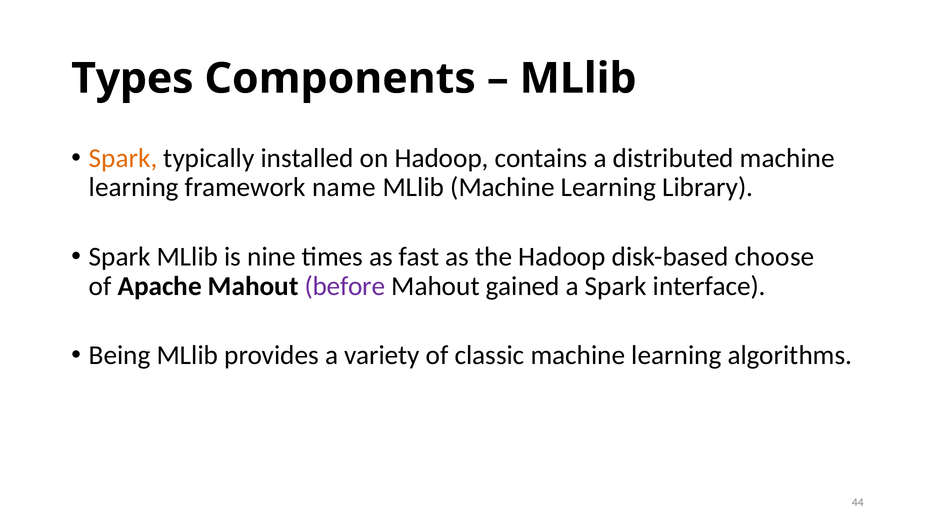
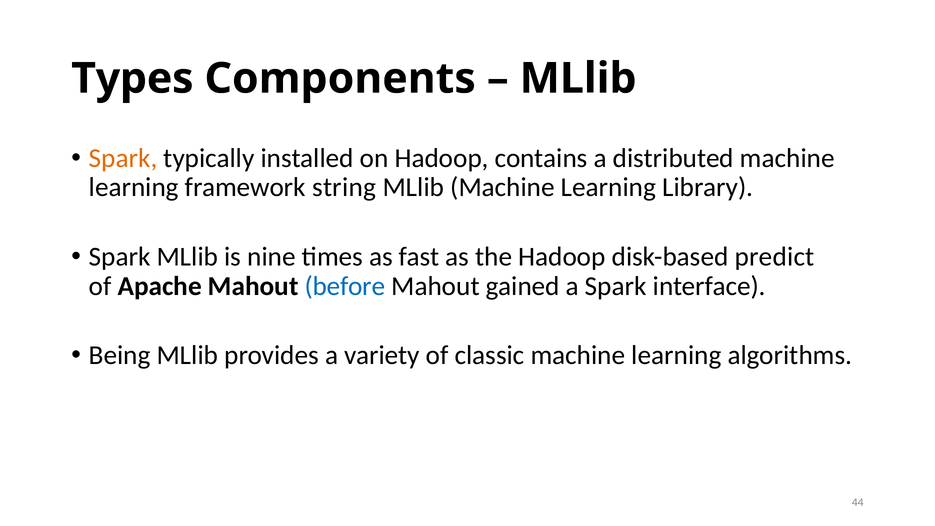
name: name -> string (344, 187)
choose: choose -> predict (775, 257)
before colour: purple -> blue (345, 286)
